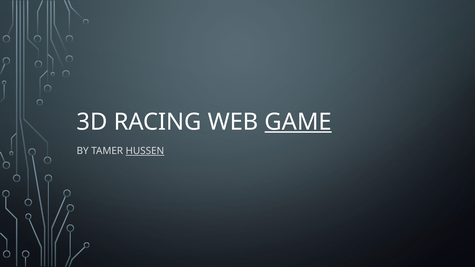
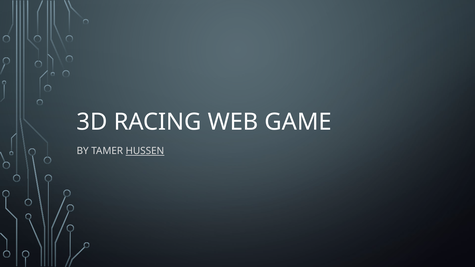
GAME underline: present -> none (298, 122)
